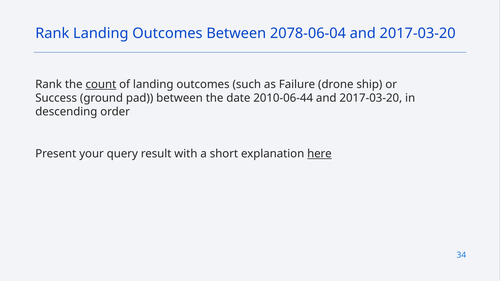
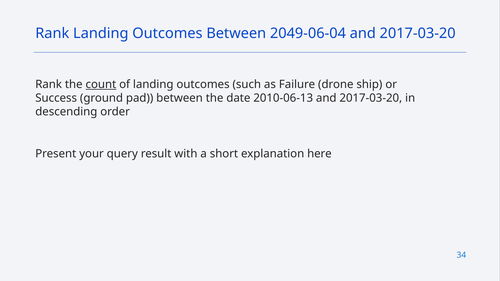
2078-06-04: 2078-06-04 -> 2049-06-04 (308, 33)
2010-06-44: 2010-06-44 -> 2010-06-13 (283, 98)
here underline: present -> none (319, 154)
